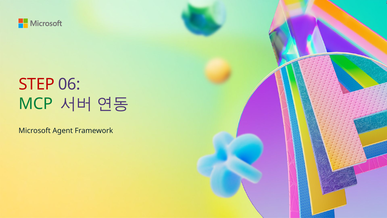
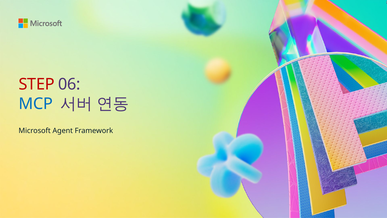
MCP colour: green -> blue (36, 104)
